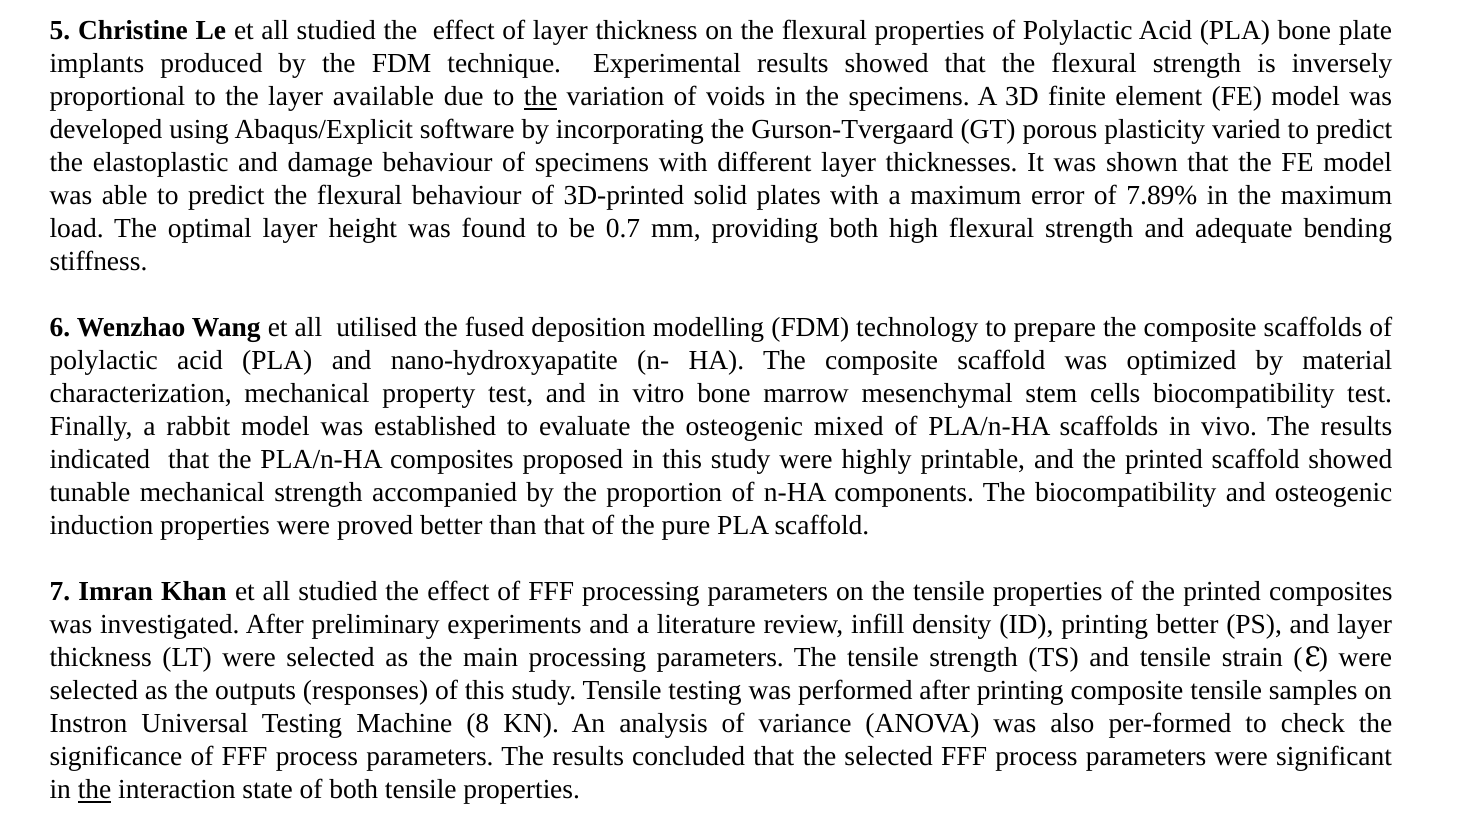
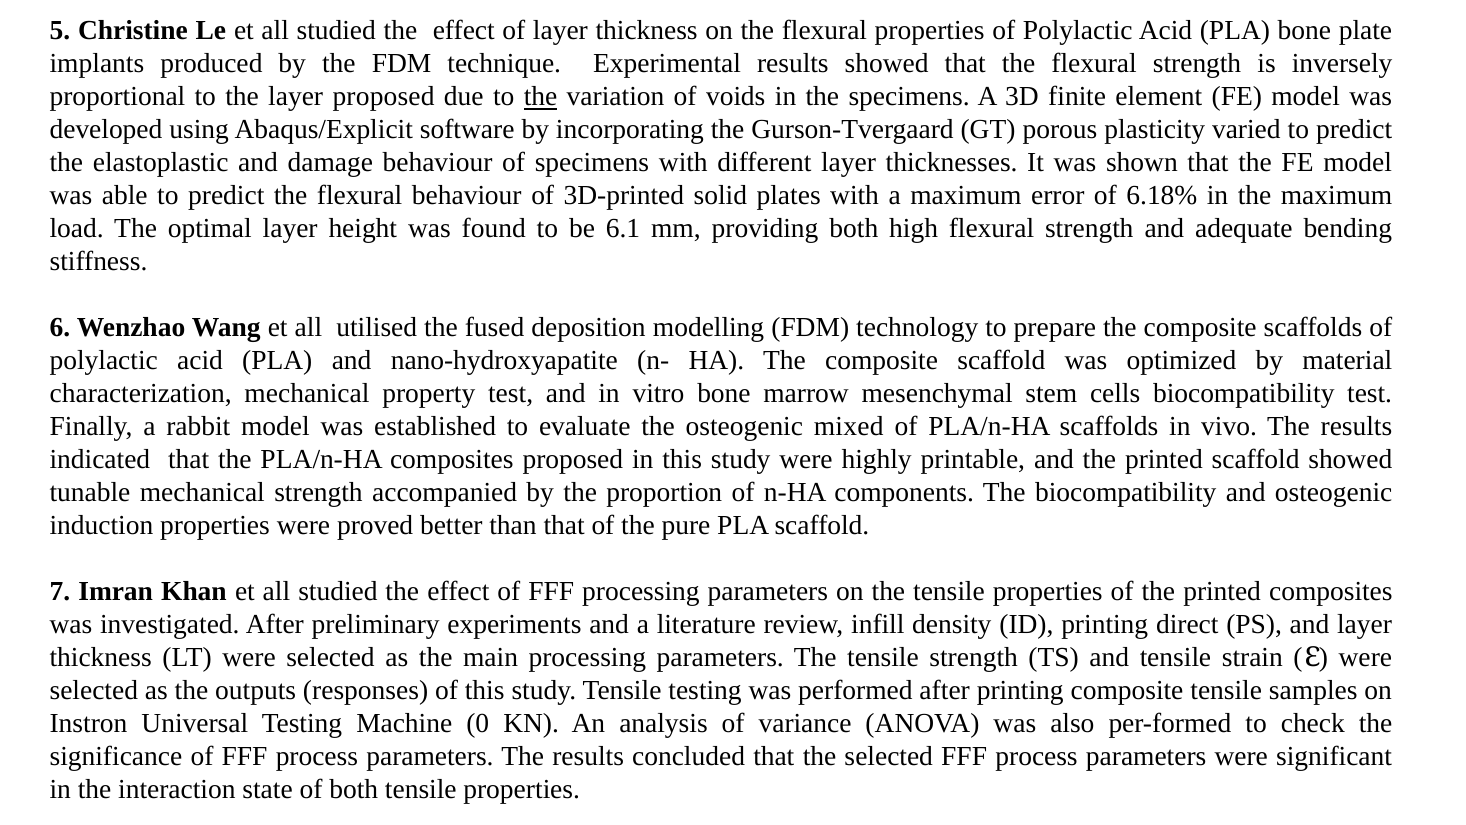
layer available: available -> proposed (384, 97)
7.89%: 7.89% -> 6.18% (1162, 196)
0.7: 0.7 -> 6.1 (623, 229)
printing better: better -> direct (1187, 625)
8: 8 -> 0 (478, 724)
the underline: present -> none (95, 789)
